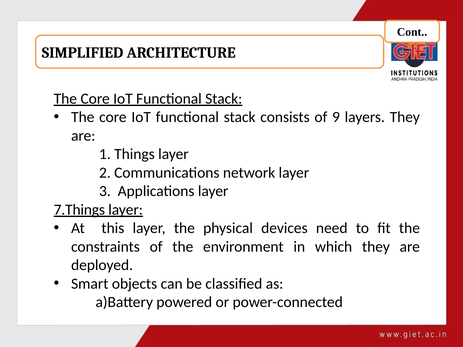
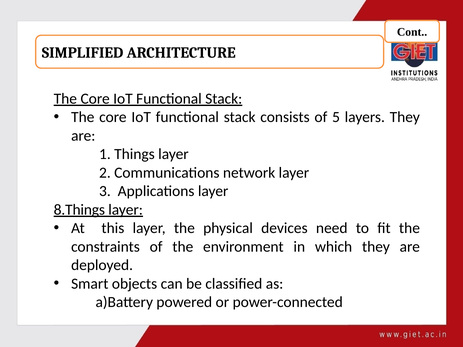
9: 9 -> 5 (336, 117)
7.Things: 7.Things -> 8.Things (79, 210)
